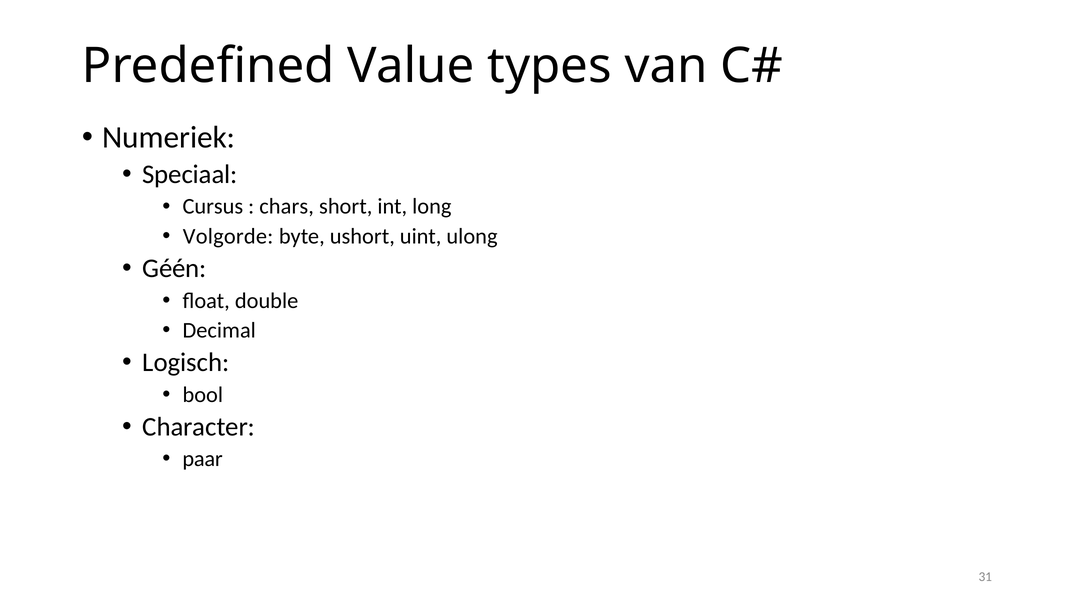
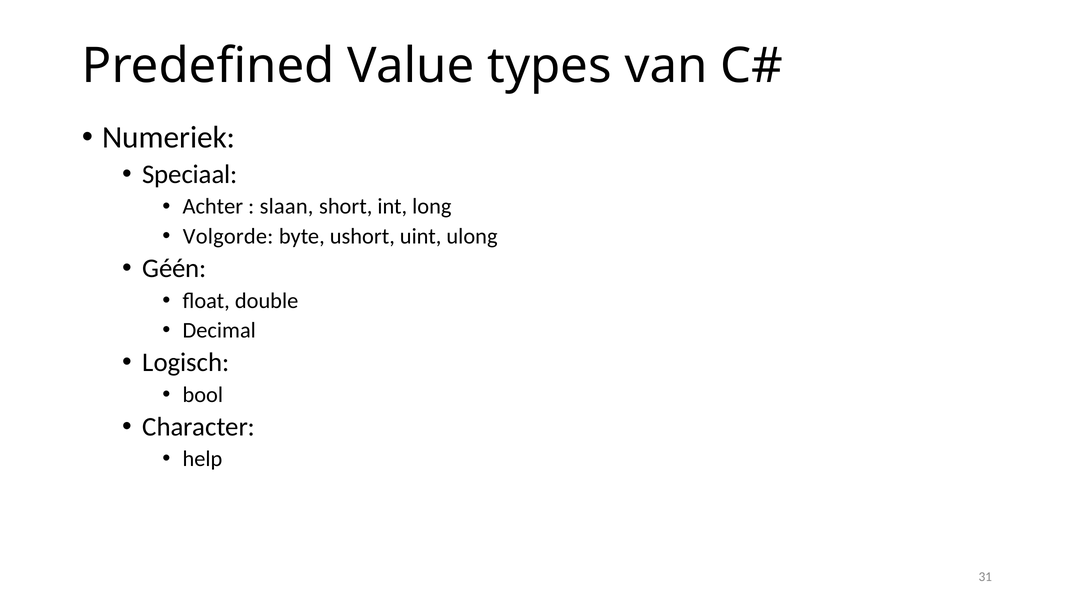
Cursus: Cursus -> Achter (213, 207)
chars: chars -> slaan (287, 207)
paar: paar -> help (202, 459)
